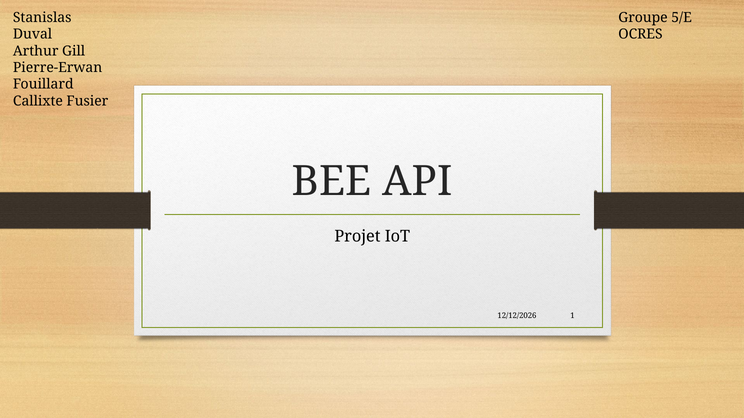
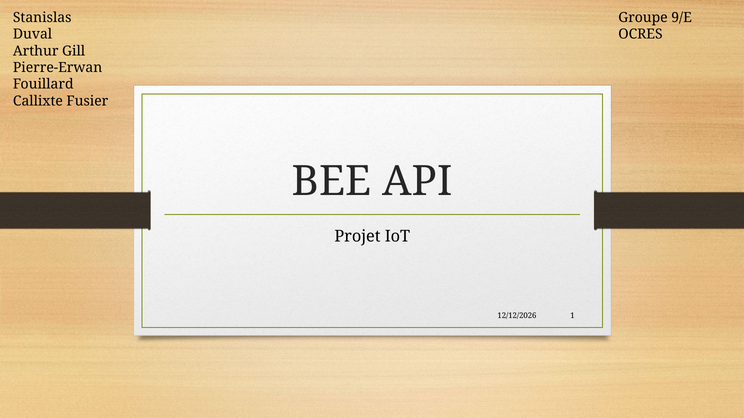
5/E: 5/E -> 9/E (682, 18)
